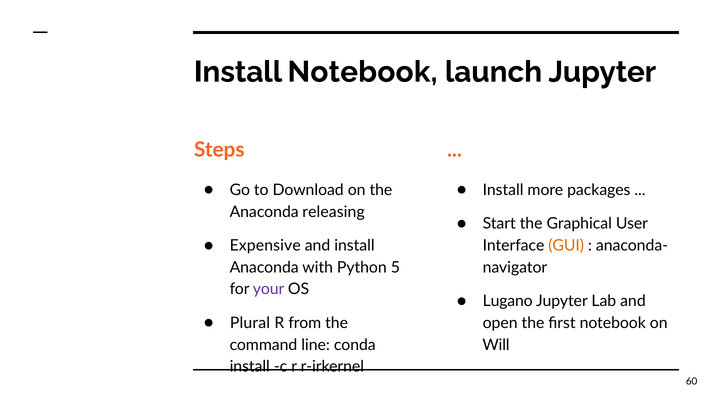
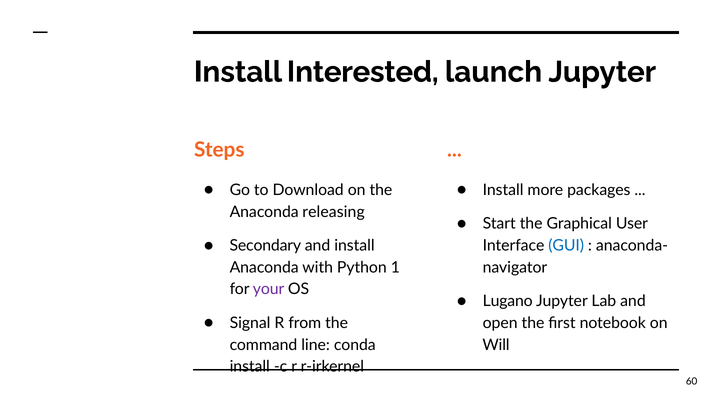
Install Notebook: Notebook -> Interested (363, 72)
Expensive: Expensive -> Secondary (265, 245)
GUI colour: orange -> blue (566, 245)
5: 5 -> 1 (395, 267)
Plural: Plural -> Signal (250, 323)
